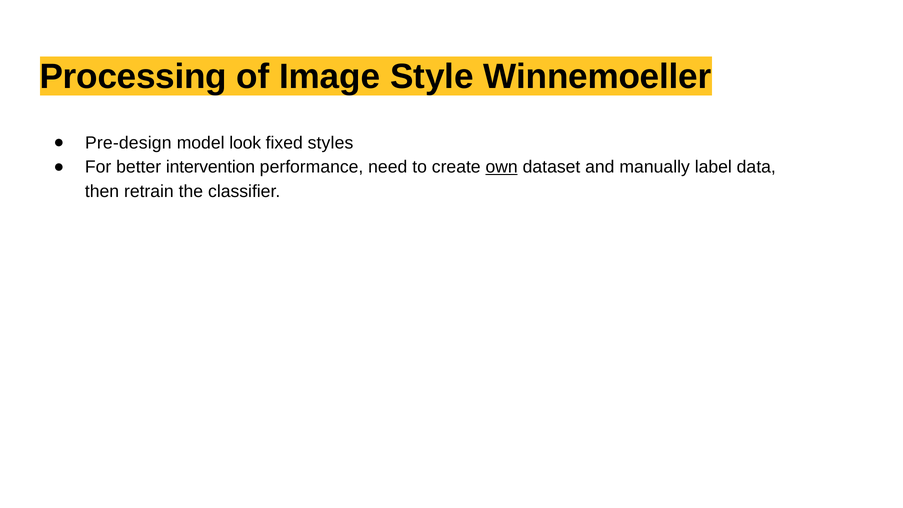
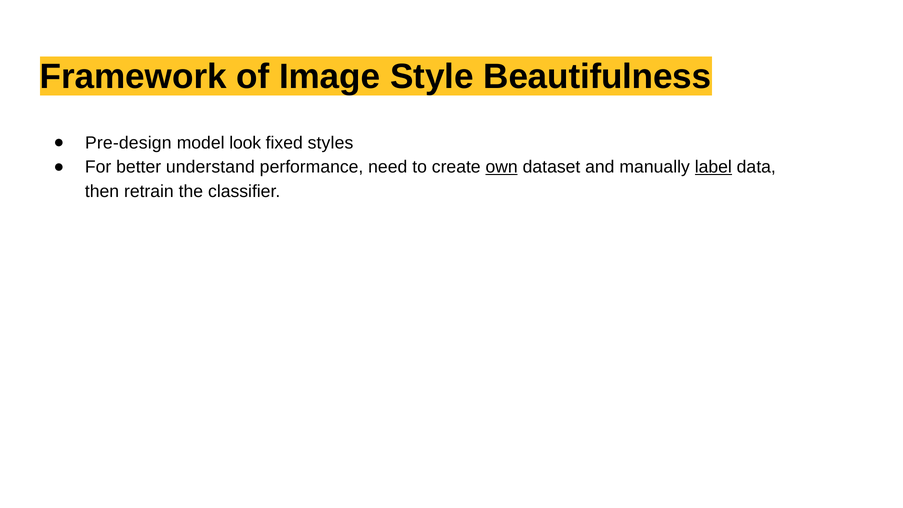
Processing: Processing -> Framework (133, 77)
Winnemoeller: Winnemoeller -> Beautifulness (597, 77)
intervention: intervention -> understand (210, 167)
label underline: none -> present (713, 167)
